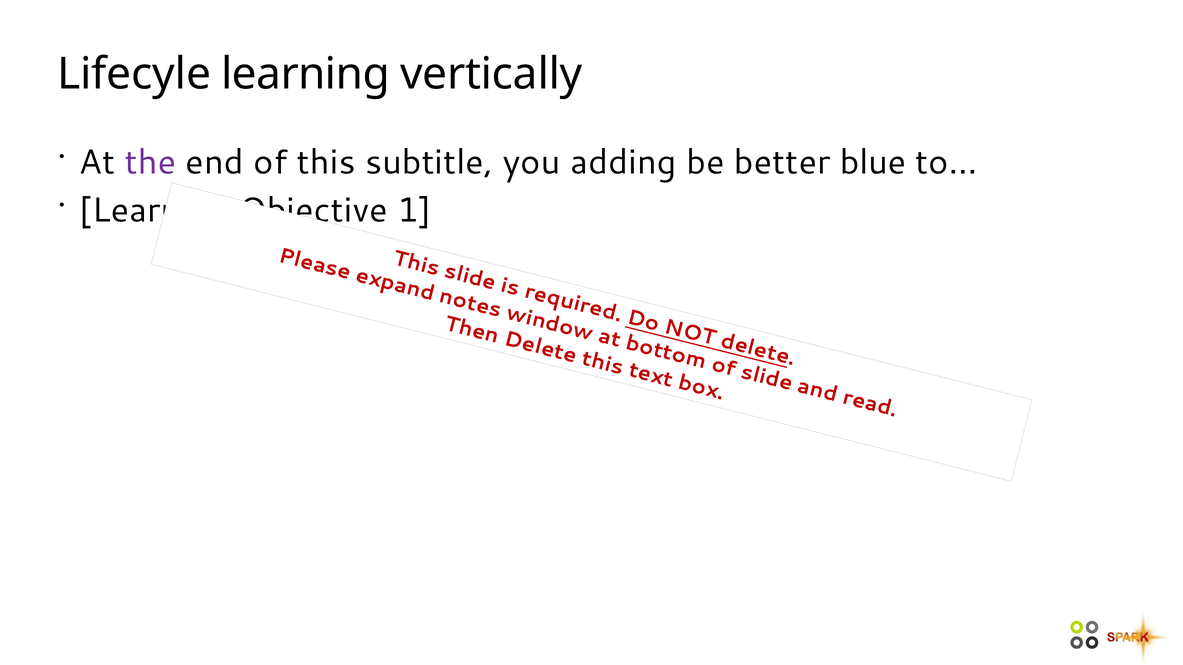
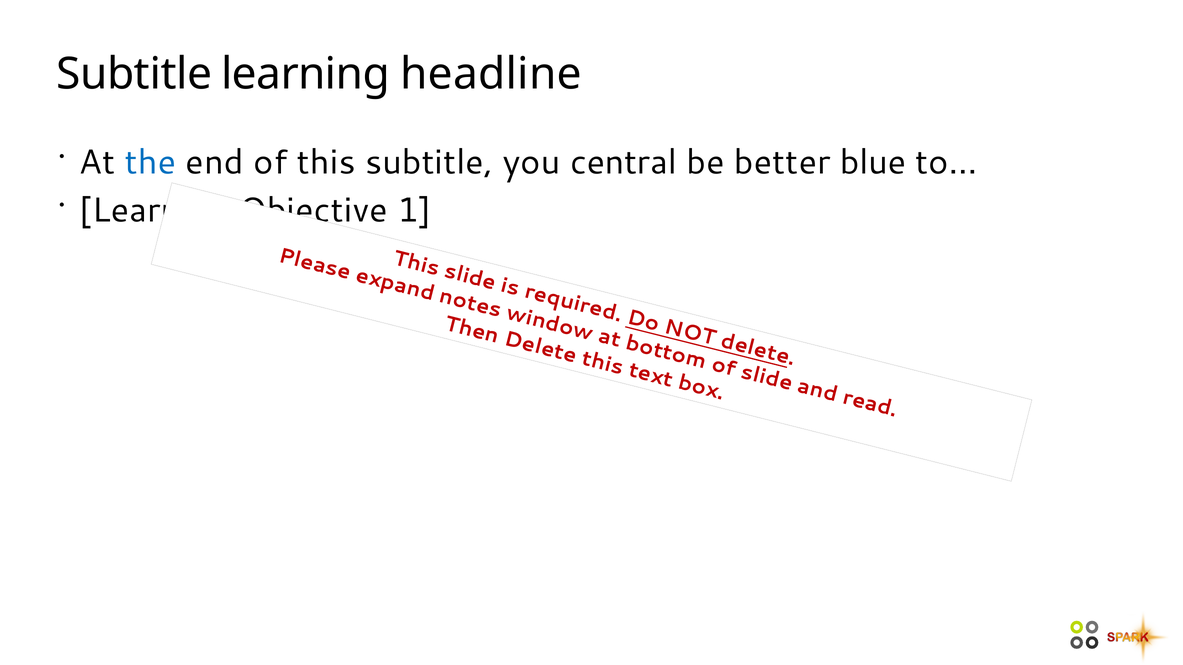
Lifecyle: Lifecyle -> Subtitle (134, 74)
vertically: vertically -> headline (491, 74)
the colour: purple -> blue (150, 162)
adding: adding -> central (624, 162)
